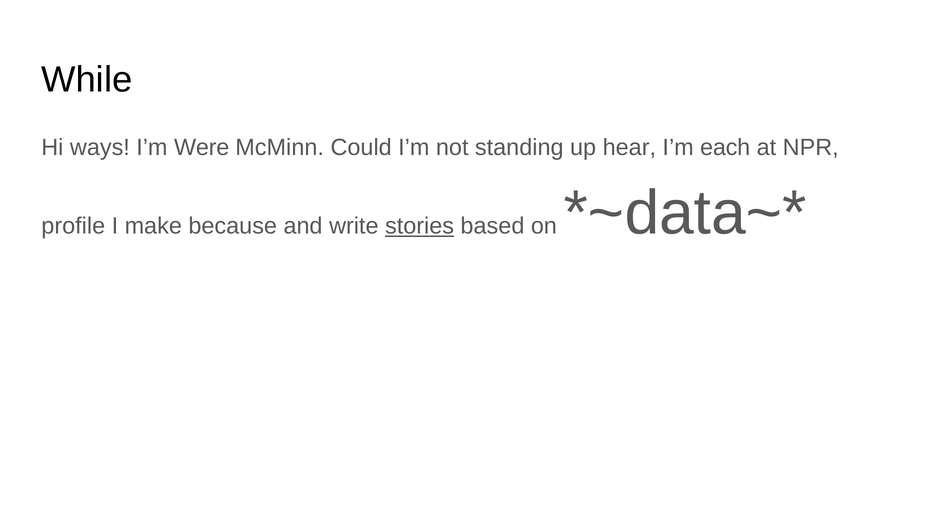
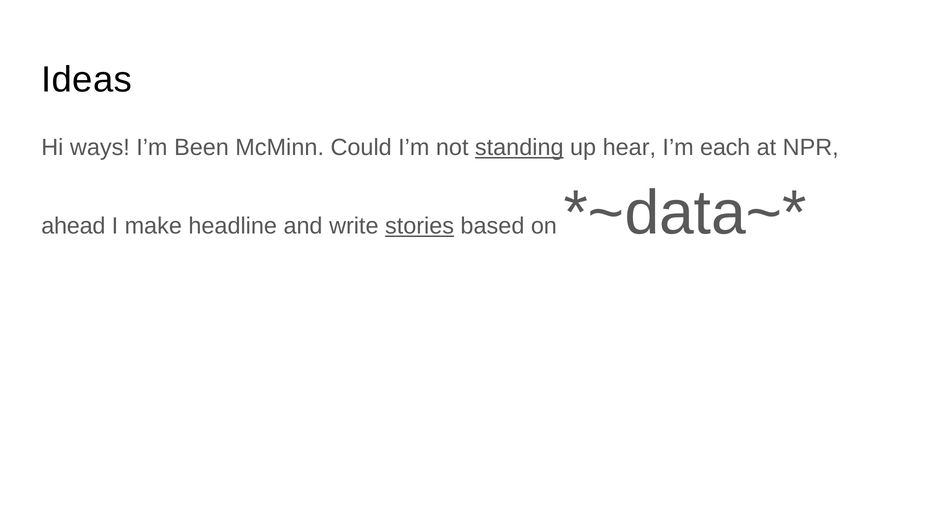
While: While -> Ideas (87, 79)
Were: Were -> Been (202, 148)
standing underline: none -> present (519, 148)
profile: profile -> ahead (73, 226)
because: because -> headline (233, 226)
